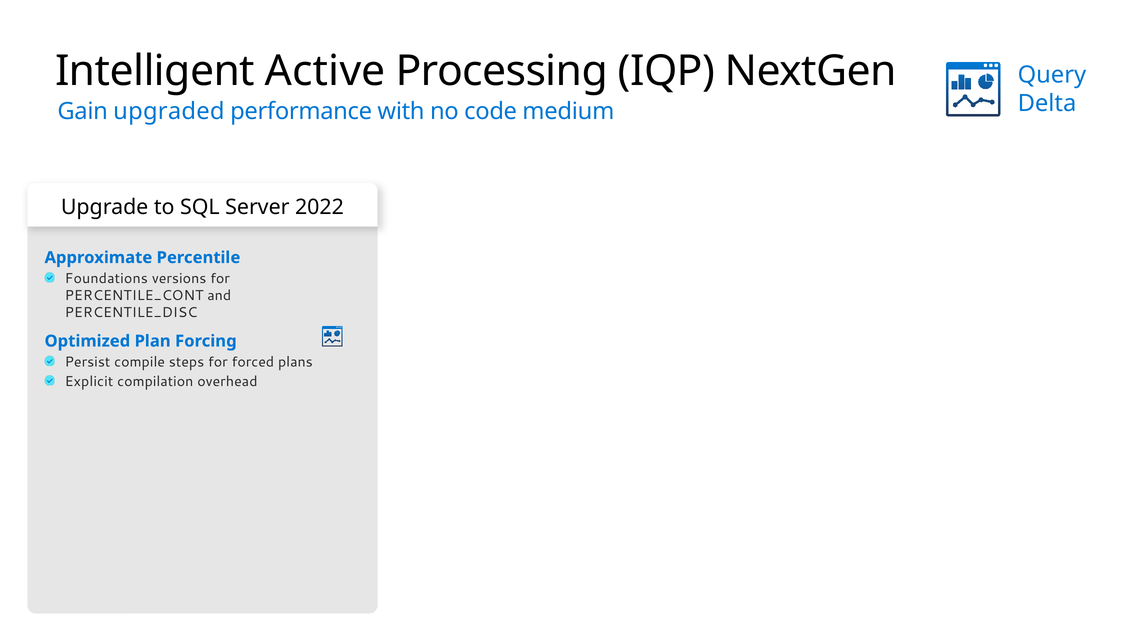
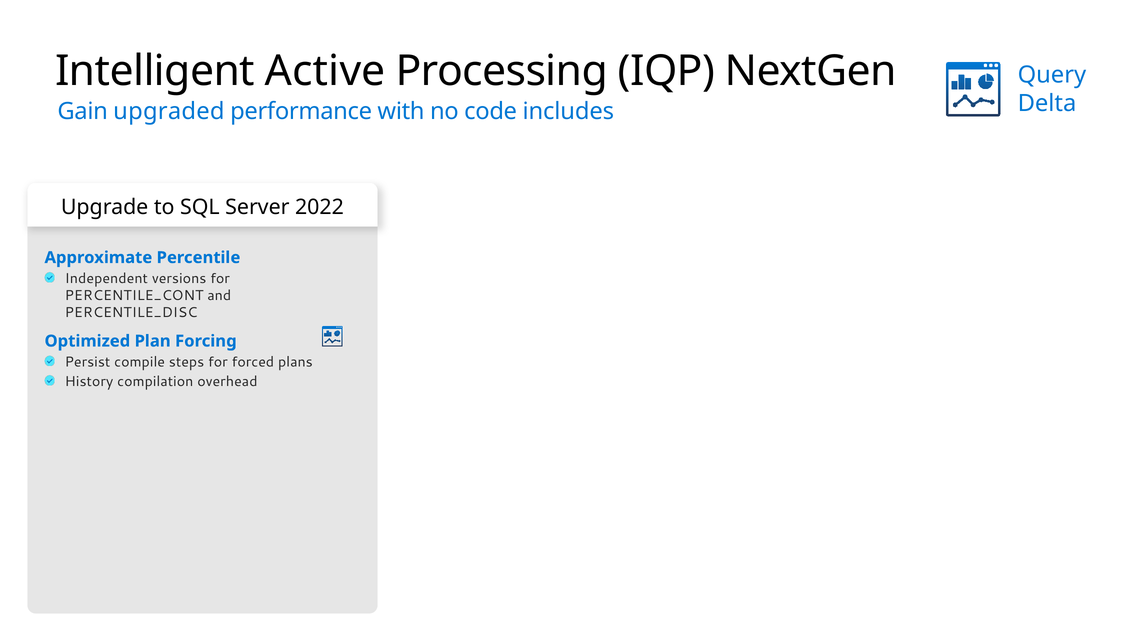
medium: medium -> includes (568, 112)
Foundations: Foundations -> Independent (106, 278)
Explicit: Explicit -> History (89, 381)
